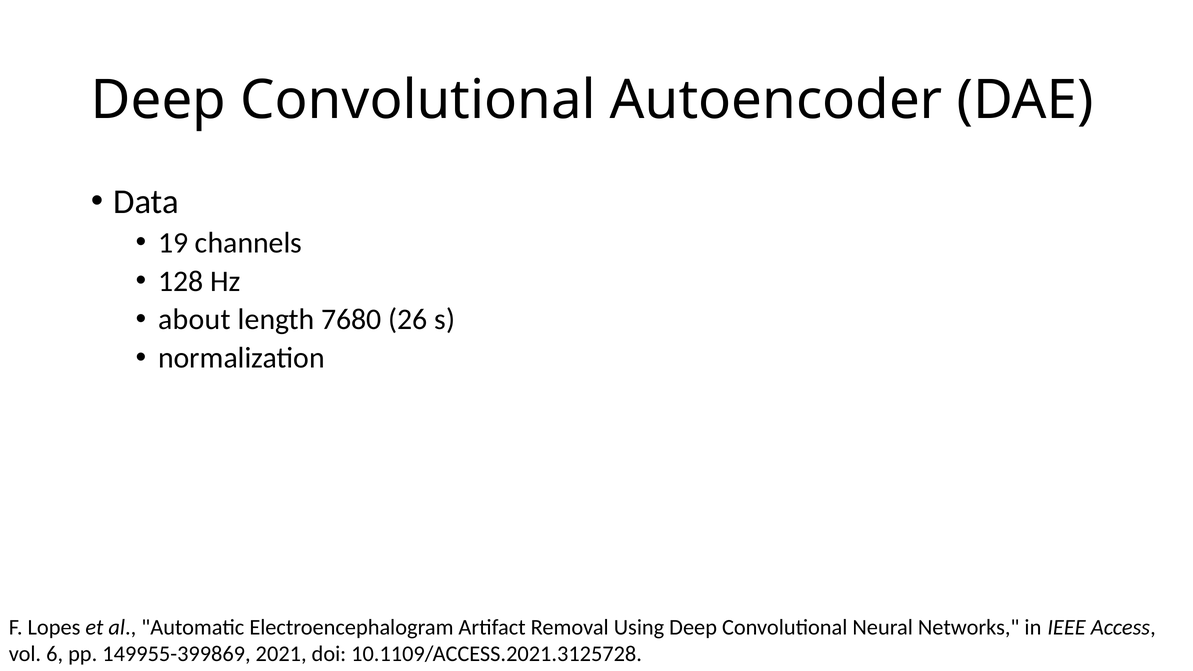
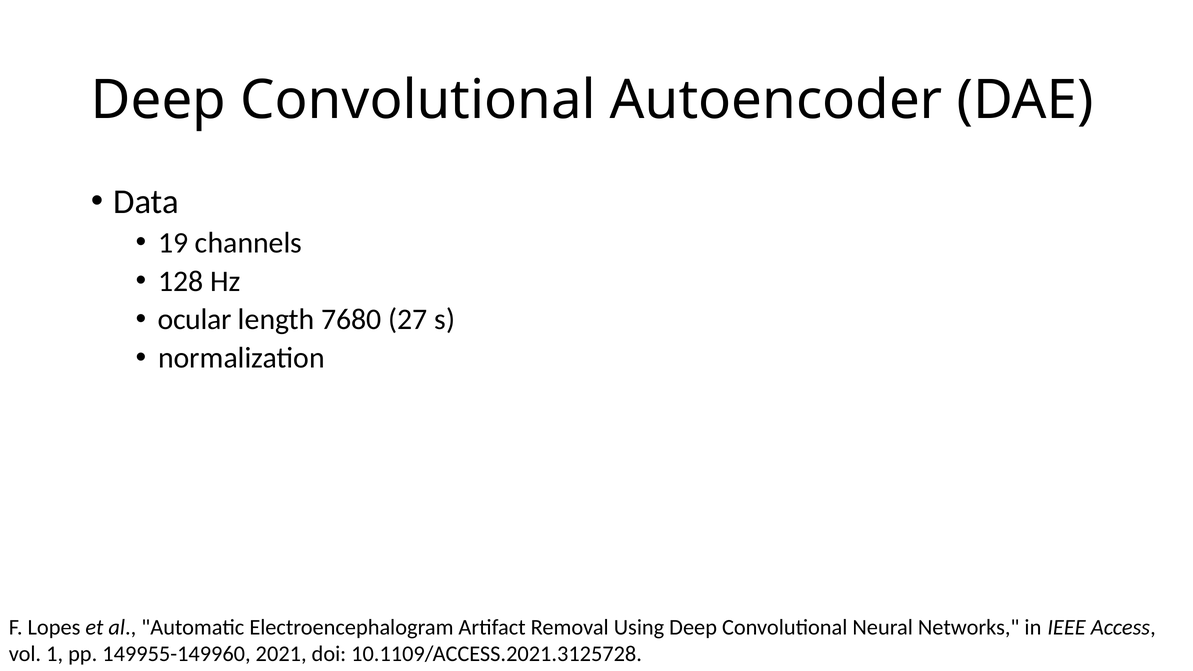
about: about -> ocular (195, 320)
26: 26 -> 27 (408, 320)
6: 6 -> 1 (55, 654)
149955-399869: 149955-399869 -> 149955-149960 (176, 654)
